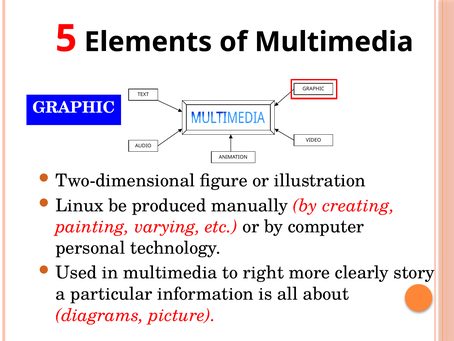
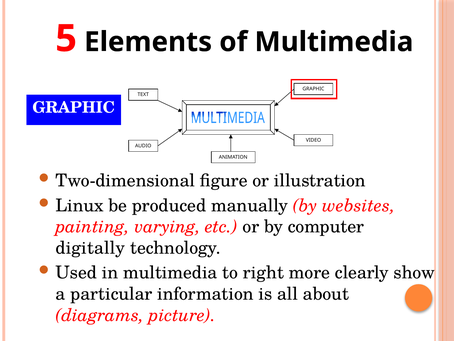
creating: creating -> websites (359, 205)
personal: personal -> digitally (90, 248)
story: story -> show (414, 272)
